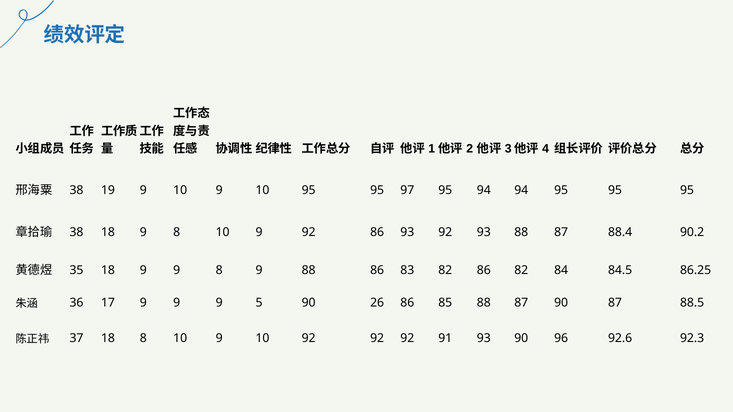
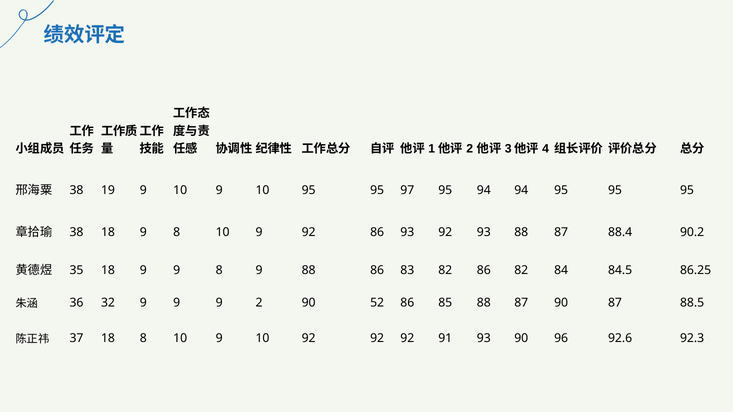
17: 17 -> 32 (108, 303)
9 5: 5 -> 2 (259, 303)
26: 26 -> 52 (377, 303)
